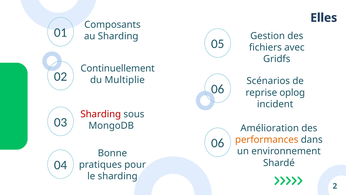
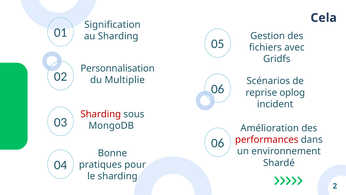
Elles: Elles -> Cela (324, 18)
Composants: Composants -> Signification (112, 25)
Continuellement: Continuellement -> Personnalisation (118, 68)
performances colour: orange -> red (267, 139)
